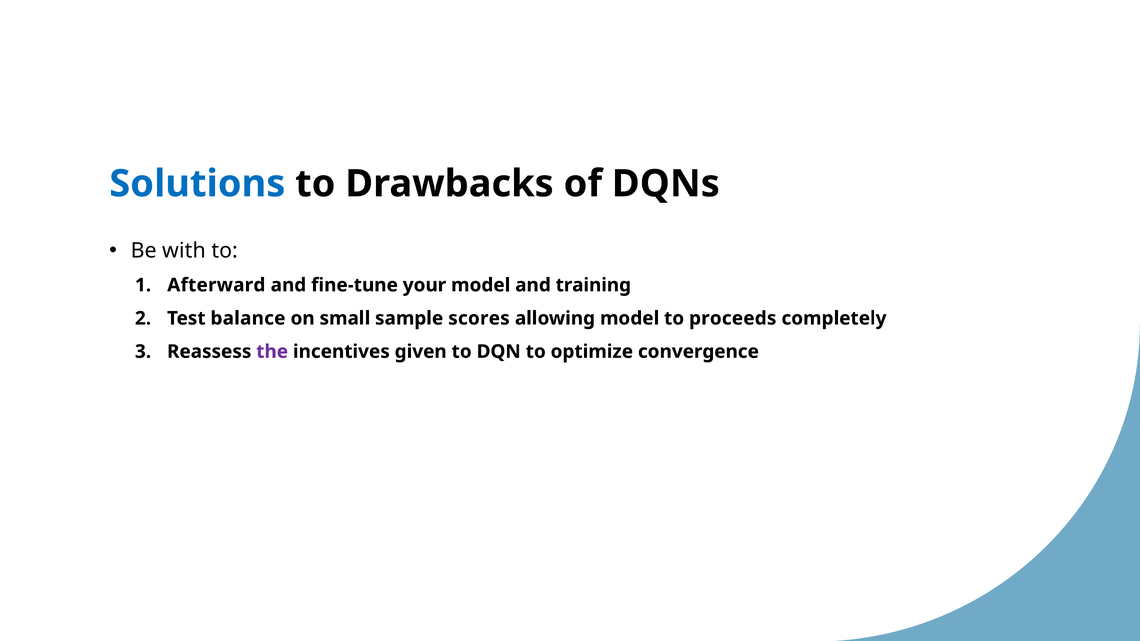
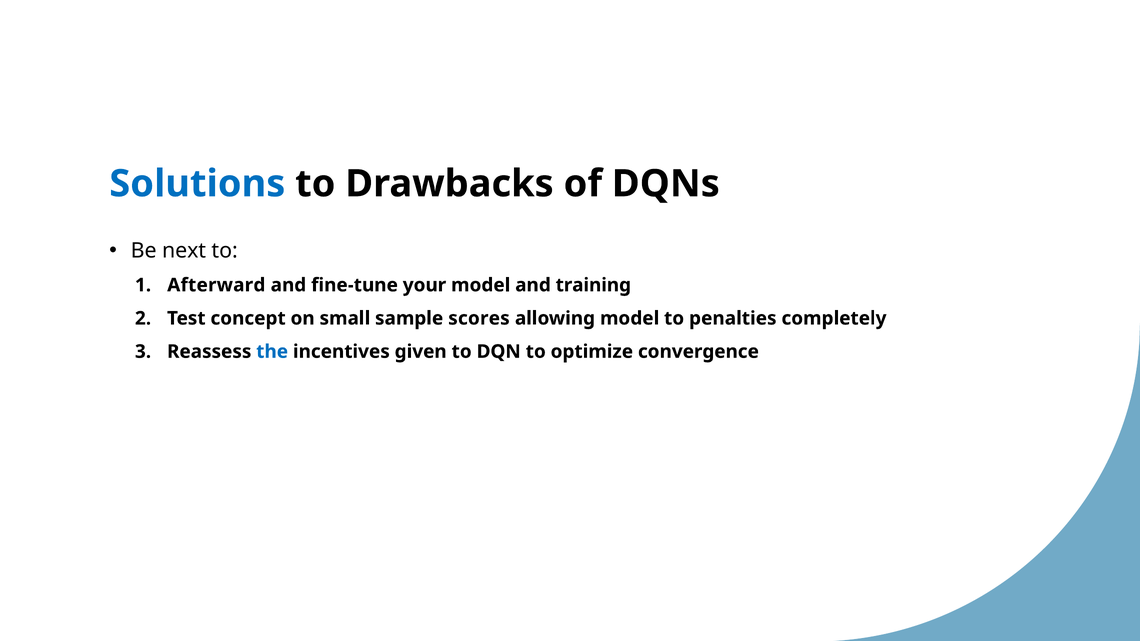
with: with -> next (184, 251)
balance: balance -> concept (248, 318)
proceeds: proceeds -> penalties (733, 318)
the colour: purple -> blue (272, 352)
